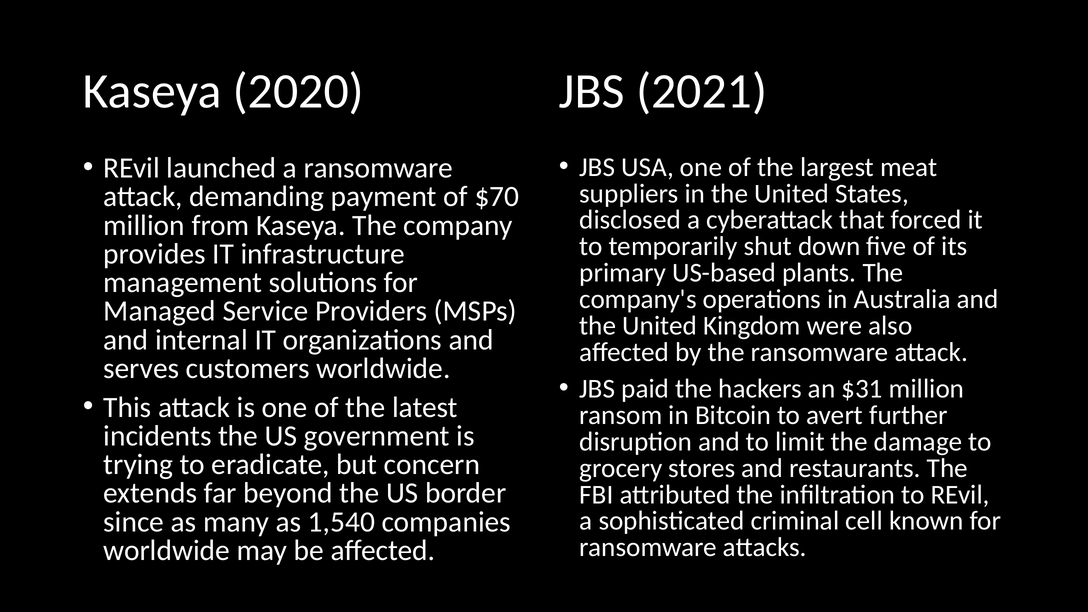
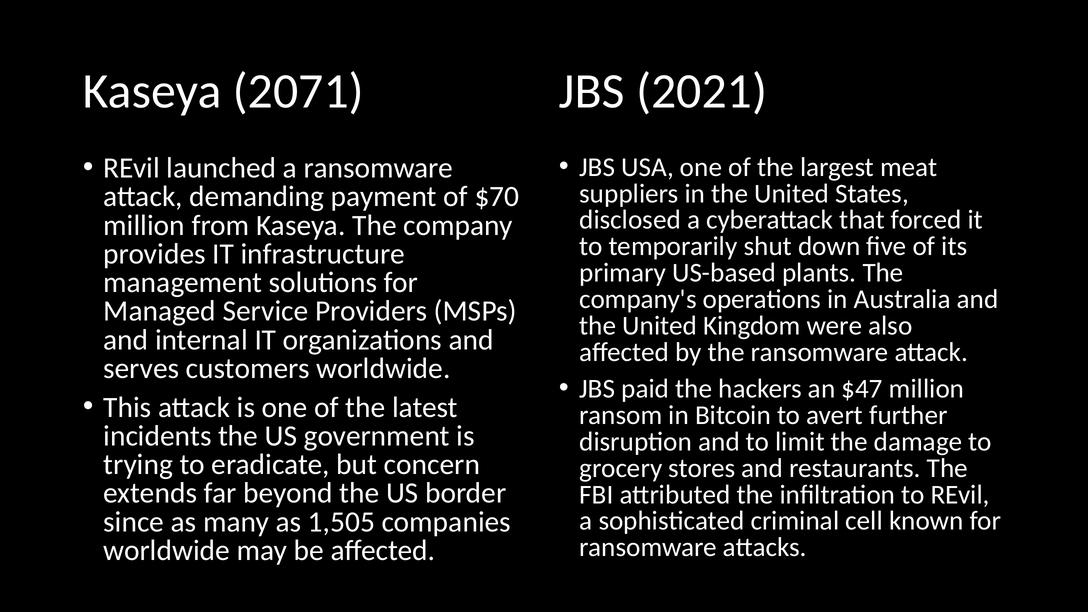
2020: 2020 -> 2071 (298, 91)
$31: $31 -> $47 (862, 389)
1,540: 1,540 -> 1,505 (341, 522)
